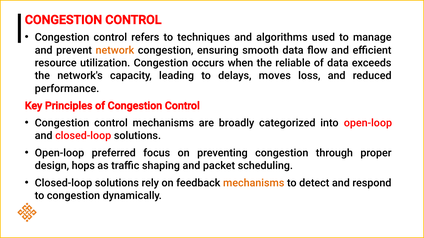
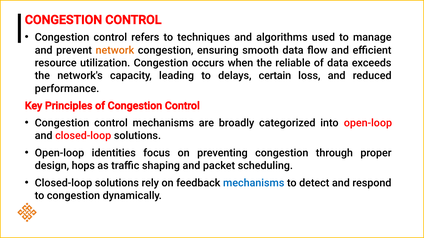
moves: moves -> certain (275, 76)
preferred: preferred -> identities (114, 153)
mechanisms colour: orange -> blue (254, 183)
